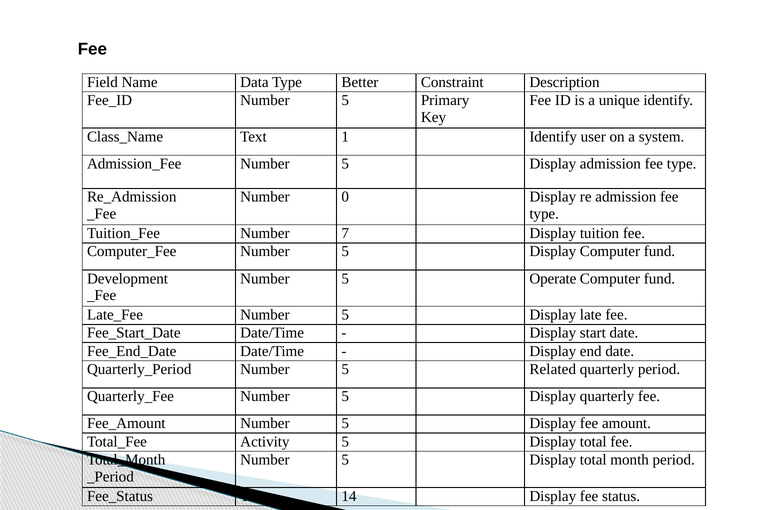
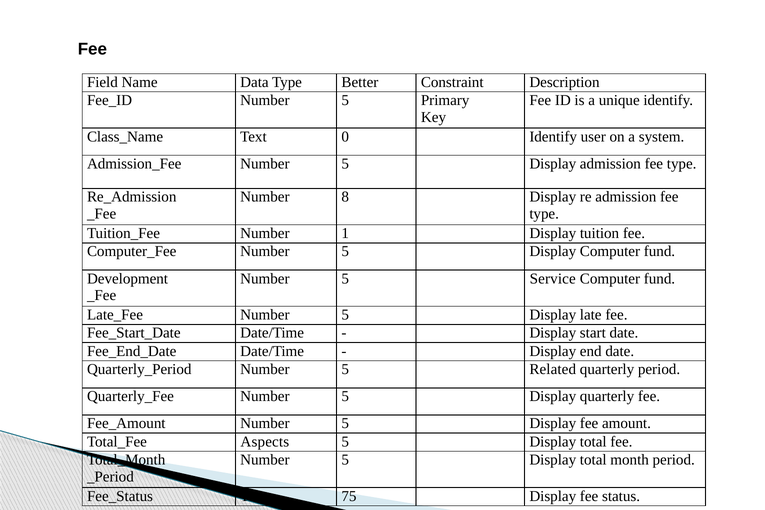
1: 1 -> 0 (345, 137)
0: 0 -> 8 (345, 197)
7: 7 -> 1 (345, 233)
Operate: Operate -> Service (553, 279)
Activity: Activity -> Aspects (265, 442)
14: 14 -> 75 (349, 496)
